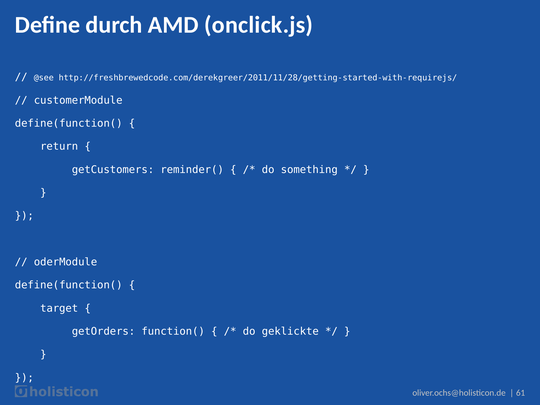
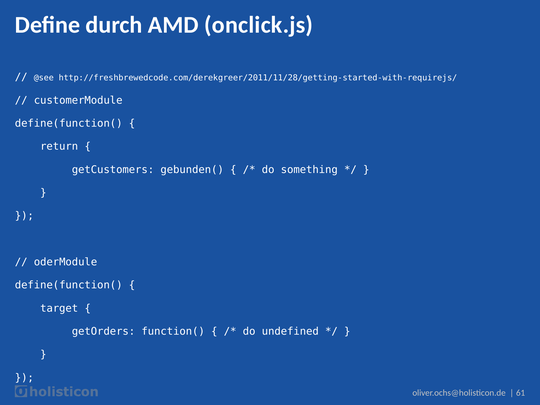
reminder(: reminder( -> gebunden( (192, 170)
geklickte: geklickte -> undefined (290, 331)
